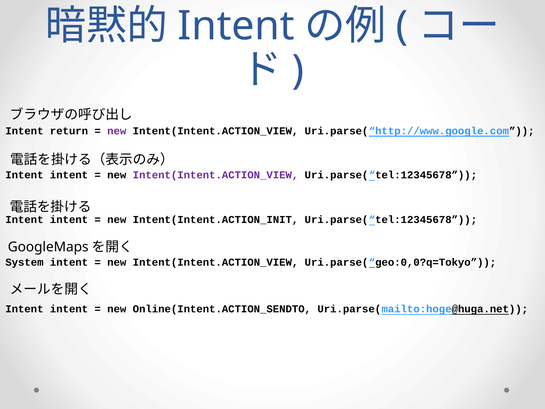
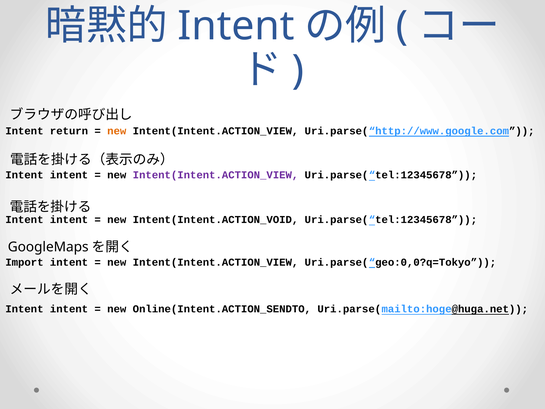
new colour: purple -> orange (117, 131)
Intent(Intent.ACTION_INIT: Intent(Intent.ACTION_INIT -> Intent(Intent.ACTION_VOID (216, 220)
System: System -> Import (24, 262)
